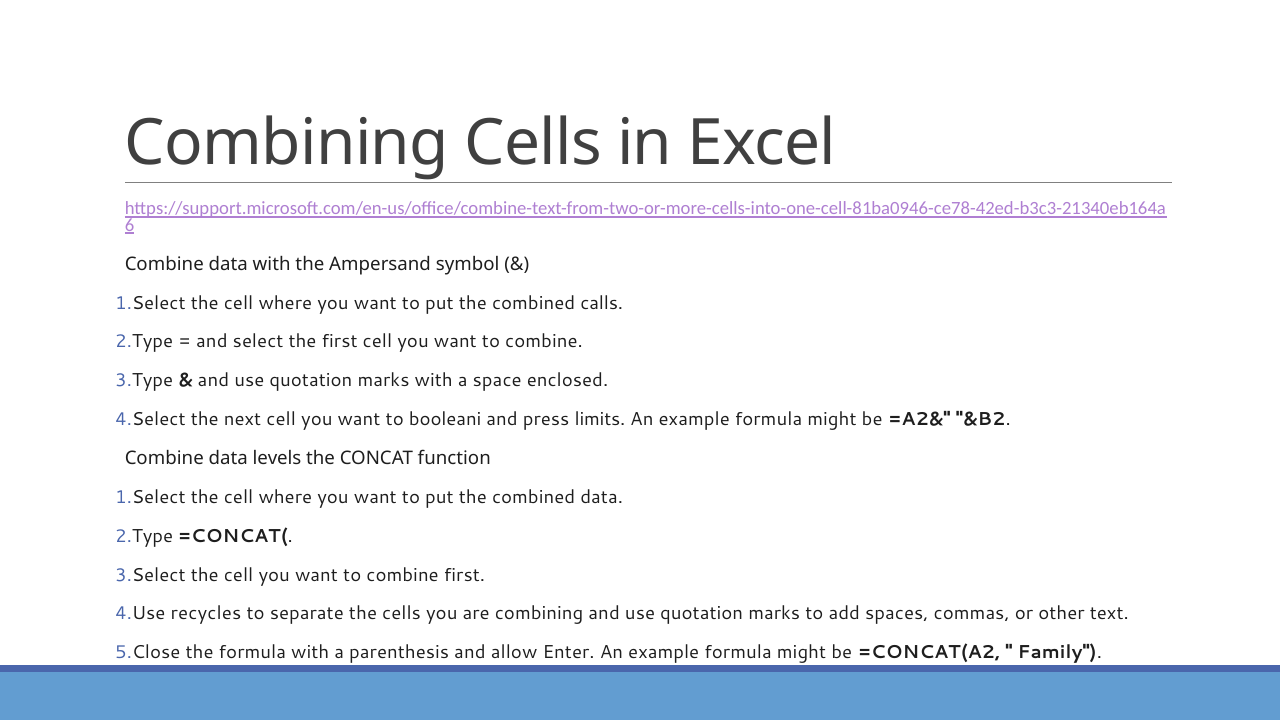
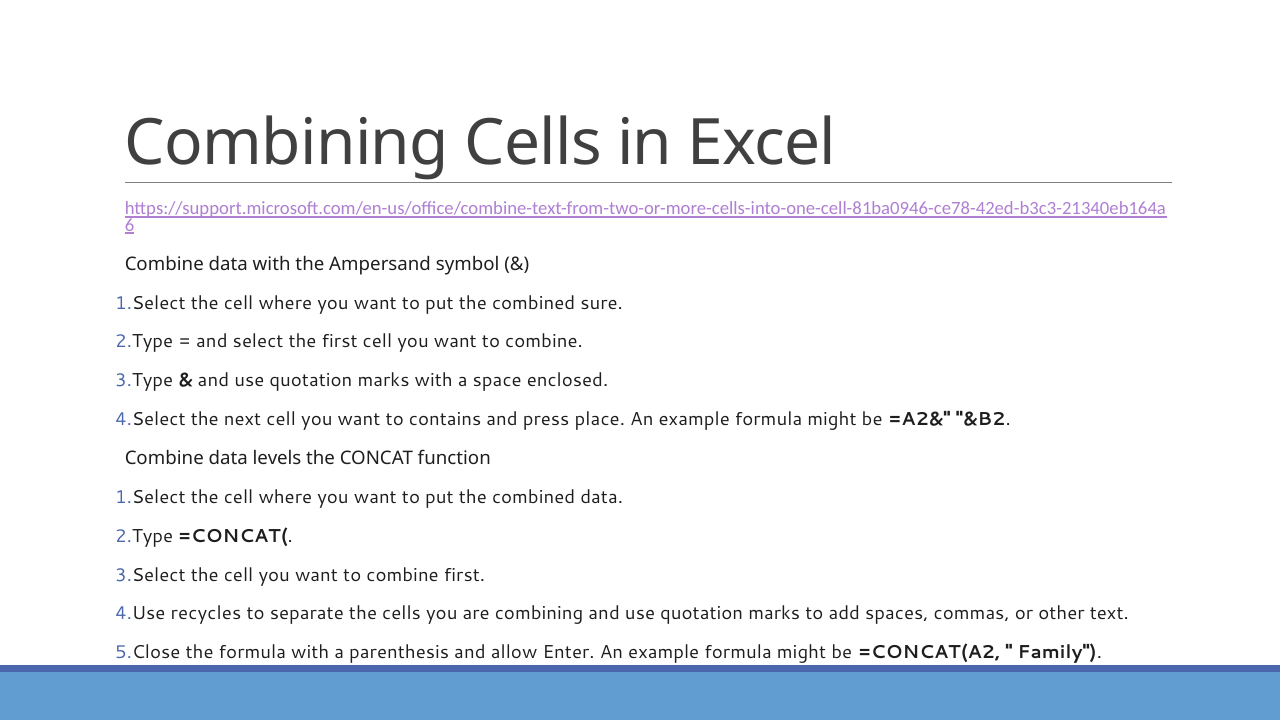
calls: calls -> sure (602, 303)
booleani: booleani -> contains (445, 419)
limits: limits -> place (600, 419)
